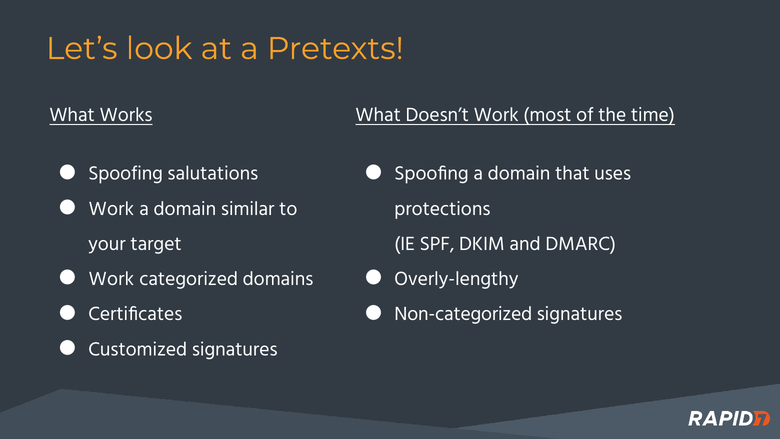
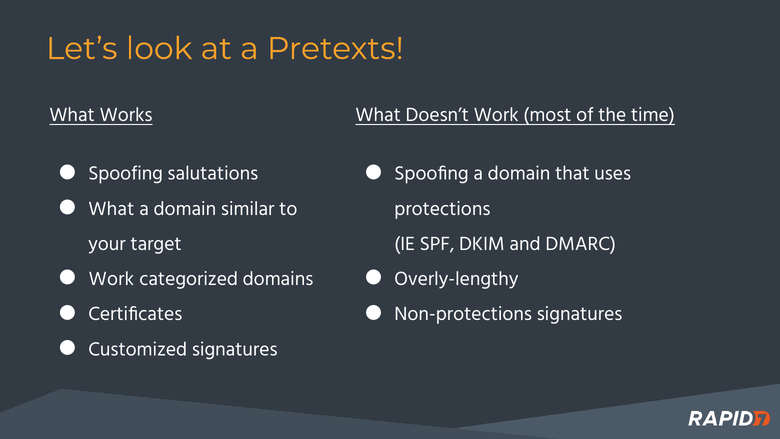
Work: Work -> What (111, 209)
Non-categorized: Non-categorized -> Non-protections (463, 314)
